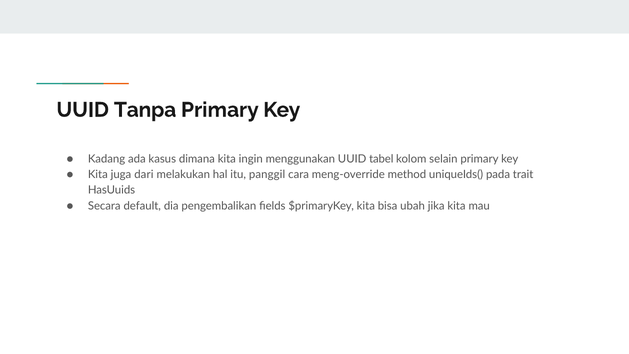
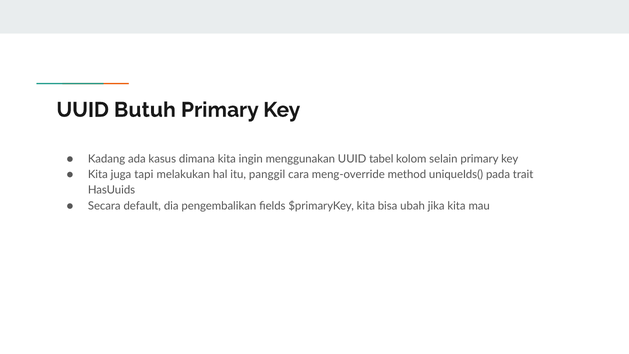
Tanpa: Tanpa -> Butuh (145, 110)
dari: dari -> tapi (144, 174)
